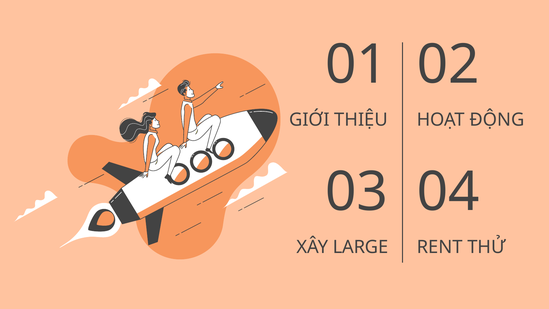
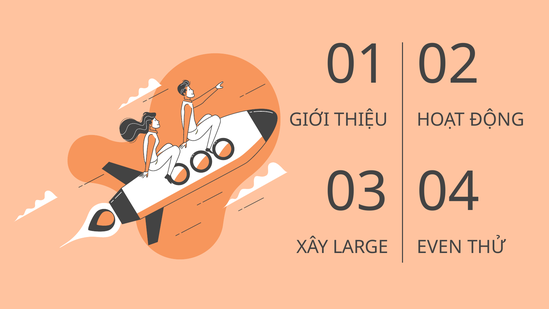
RENT: RENT -> EVEN (440, 247)
